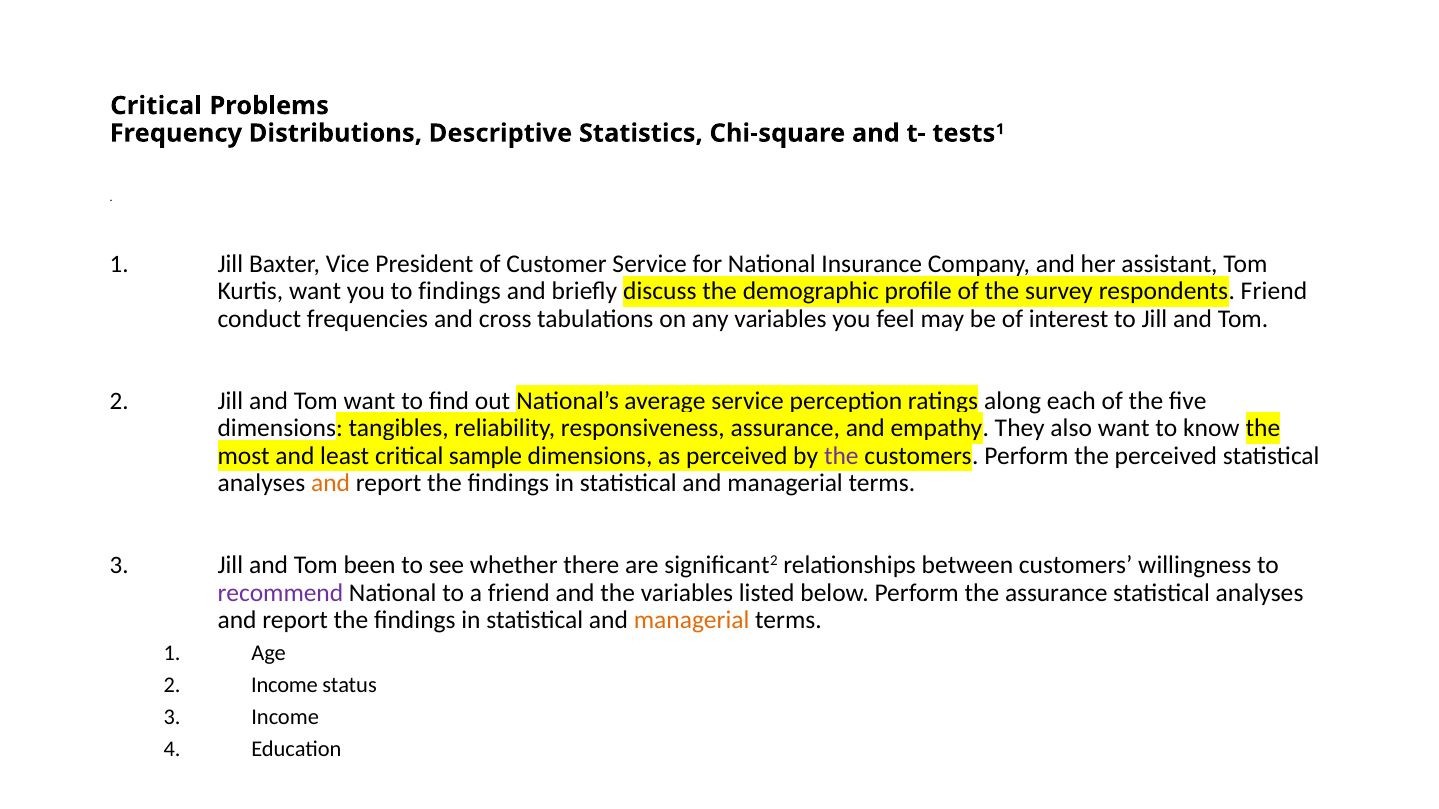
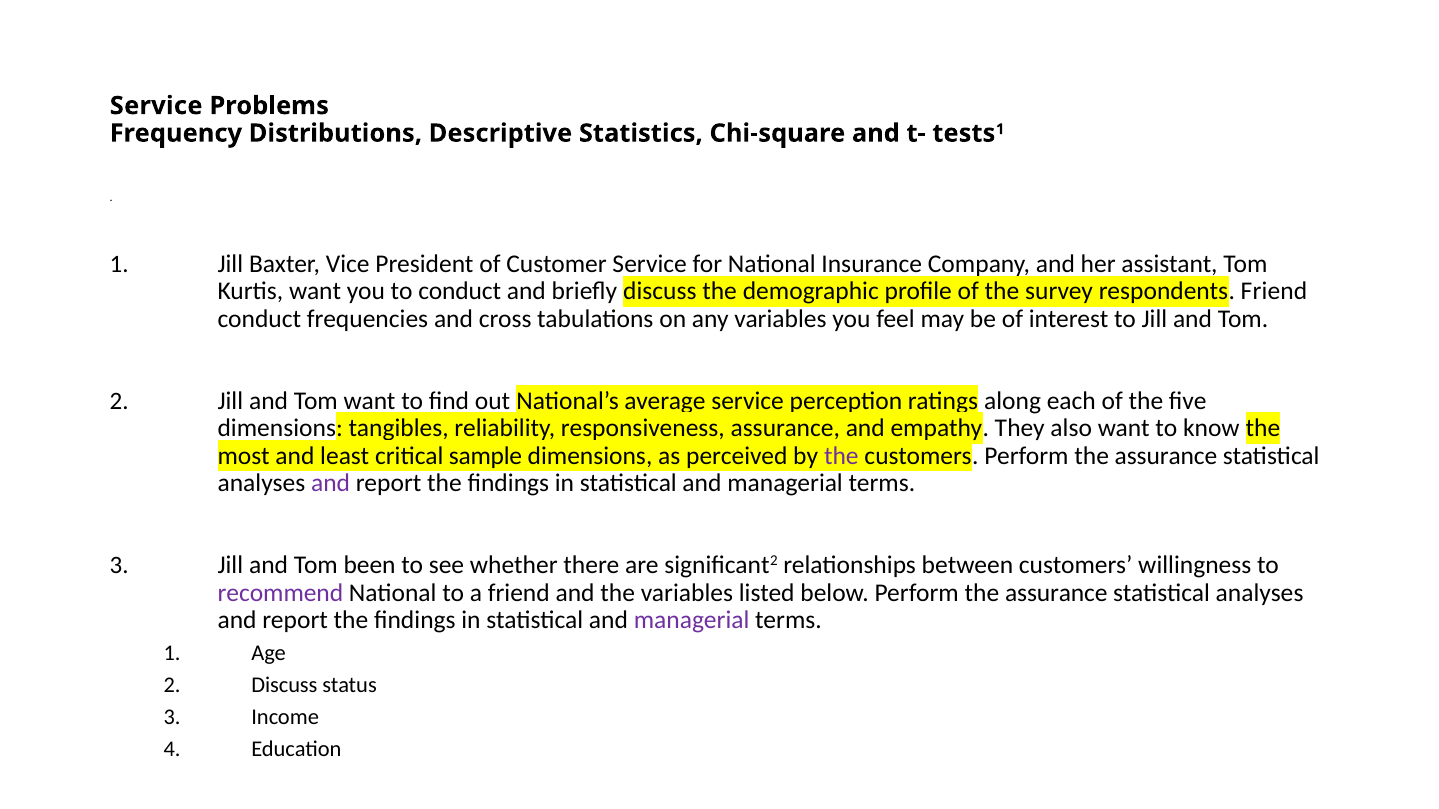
Critical: Critical -> Service (156, 106)
to findings: findings -> conduct (460, 292)
customers Perform the perceived: perceived -> assurance (1166, 456)
and colour: orange -> purple (331, 484)
managerial colour: orange -> purple (692, 620)
Income: Income -> Discuss (284, 686)
